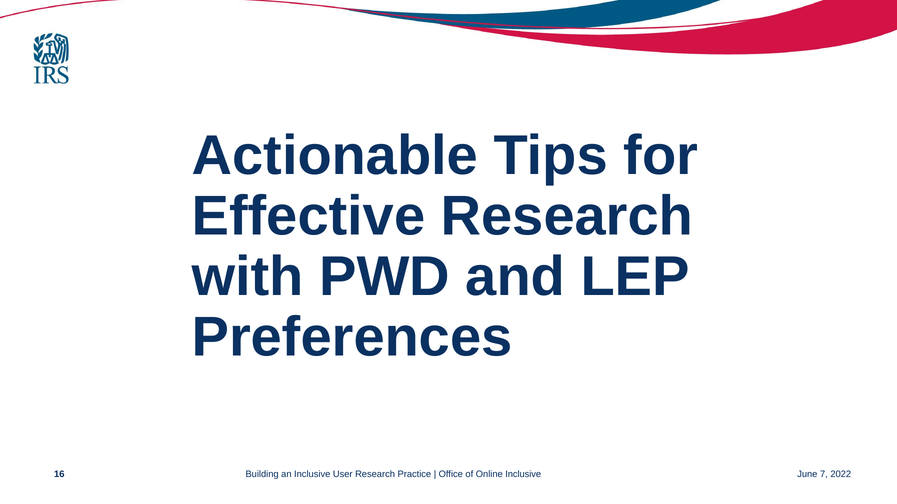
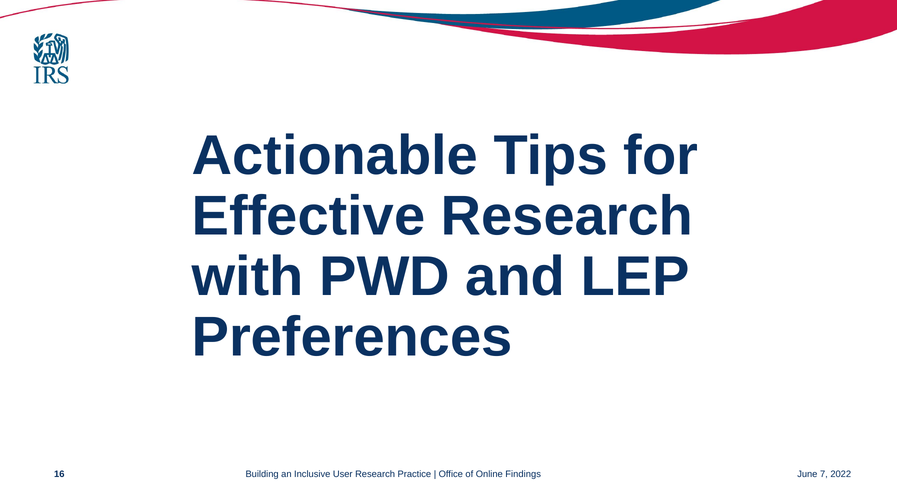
Online Inclusive: Inclusive -> Findings (523, 475)
